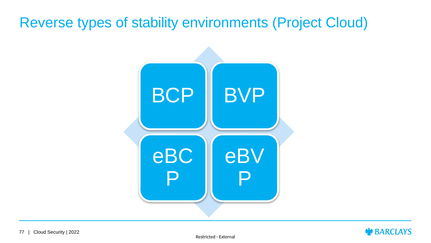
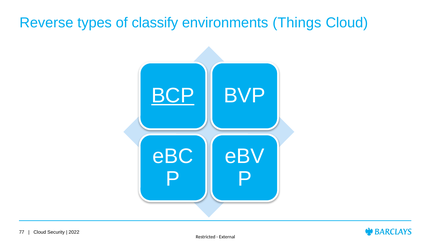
stability: stability -> classify (155, 23)
Project: Project -> Things (297, 23)
BCP underline: none -> present (173, 96)
